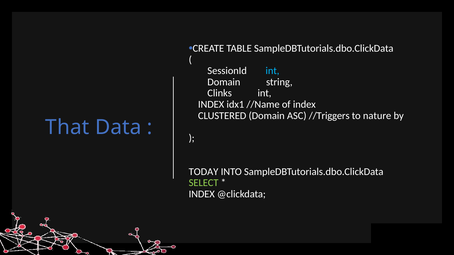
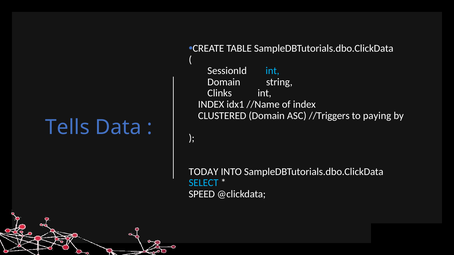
nature: nature -> paying (377, 116)
That: That -> Tells (67, 128)
SELECT colour: light green -> light blue (204, 183)
INDEX: INDEX -> SPEED (202, 194)
